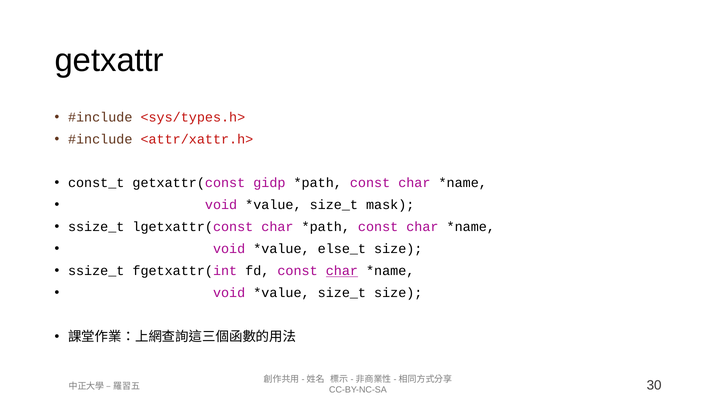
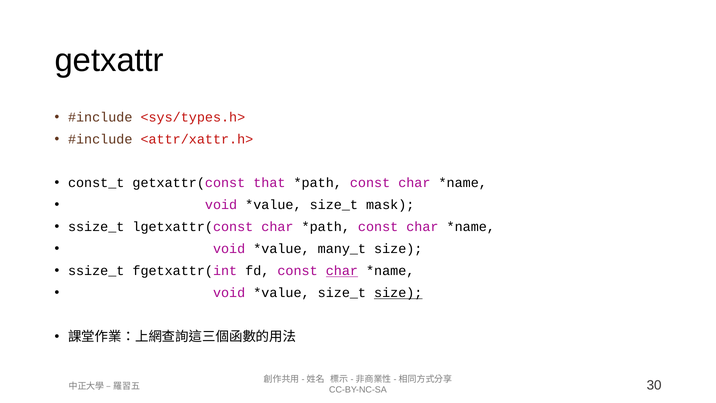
gidp: gidp -> that (269, 183)
else_t: else_t -> many_t (342, 249)
size underline: none -> present (398, 293)
